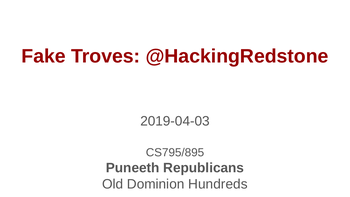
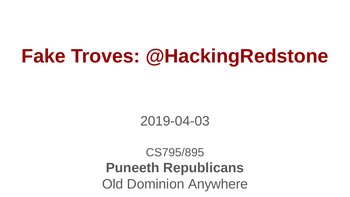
Hundreds: Hundreds -> Anywhere (218, 184)
